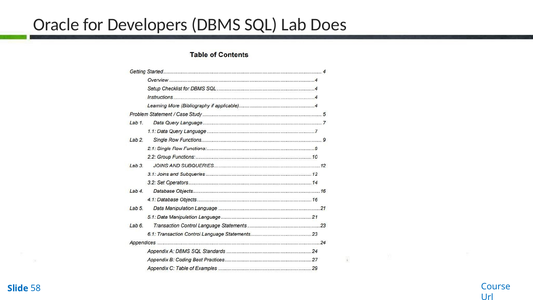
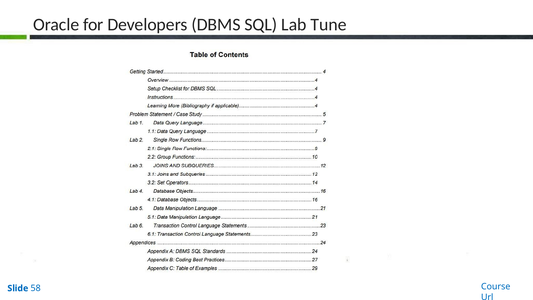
Does: Does -> Tune (329, 25)
